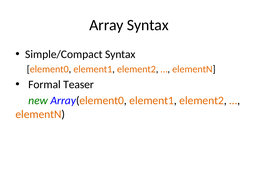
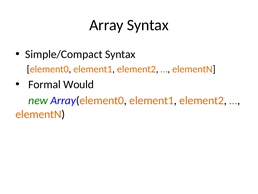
Teaser: Teaser -> Would (79, 84)
